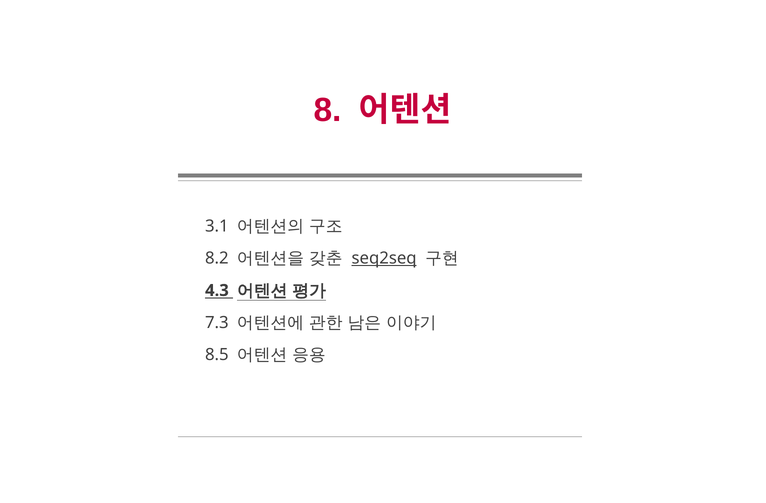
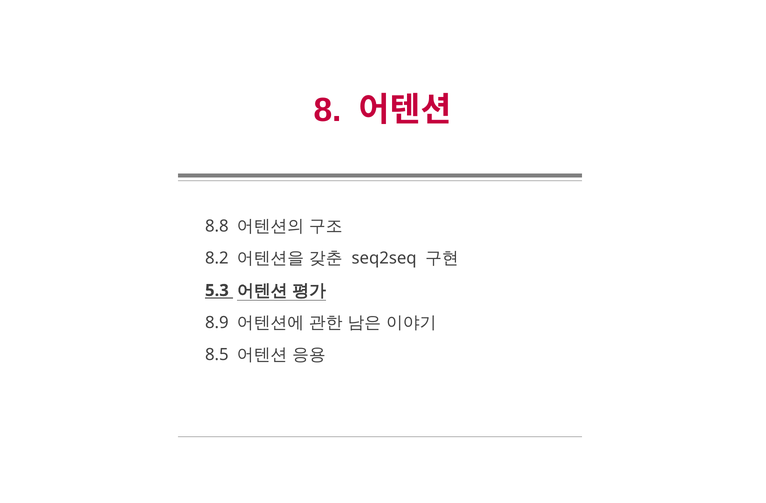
3.1: 3.1 -> 8.8 (217, 226)
seq2seq underline: present -> none (384, 258)
4.3: 4.3 -> 5.3 (217, 291)
7.3: 7.3 -> 8.9 (217, 323)
